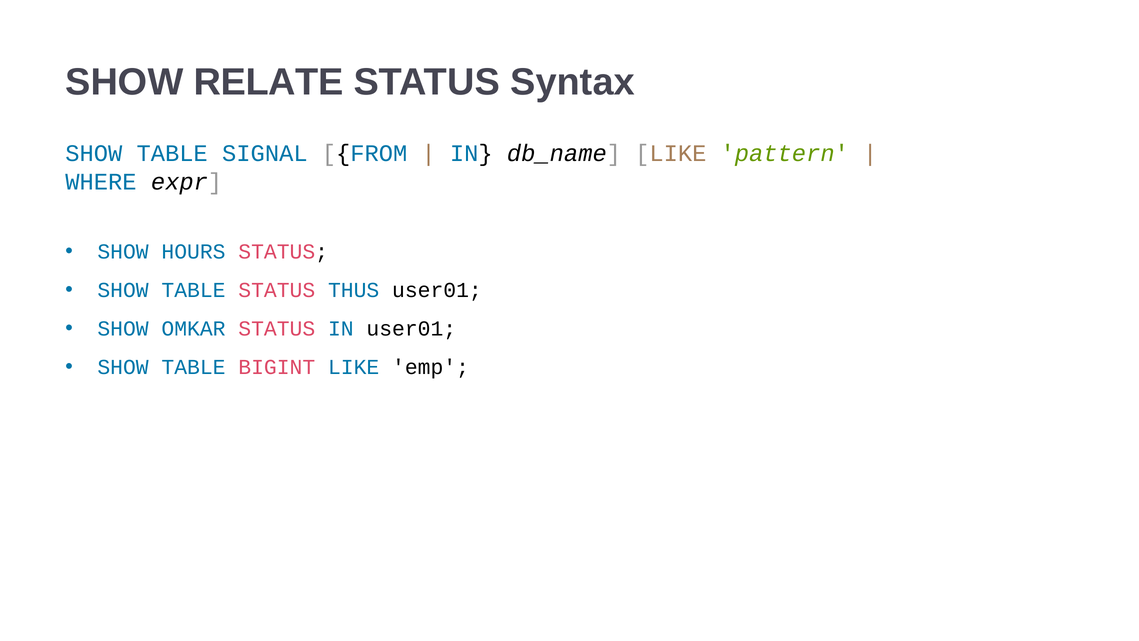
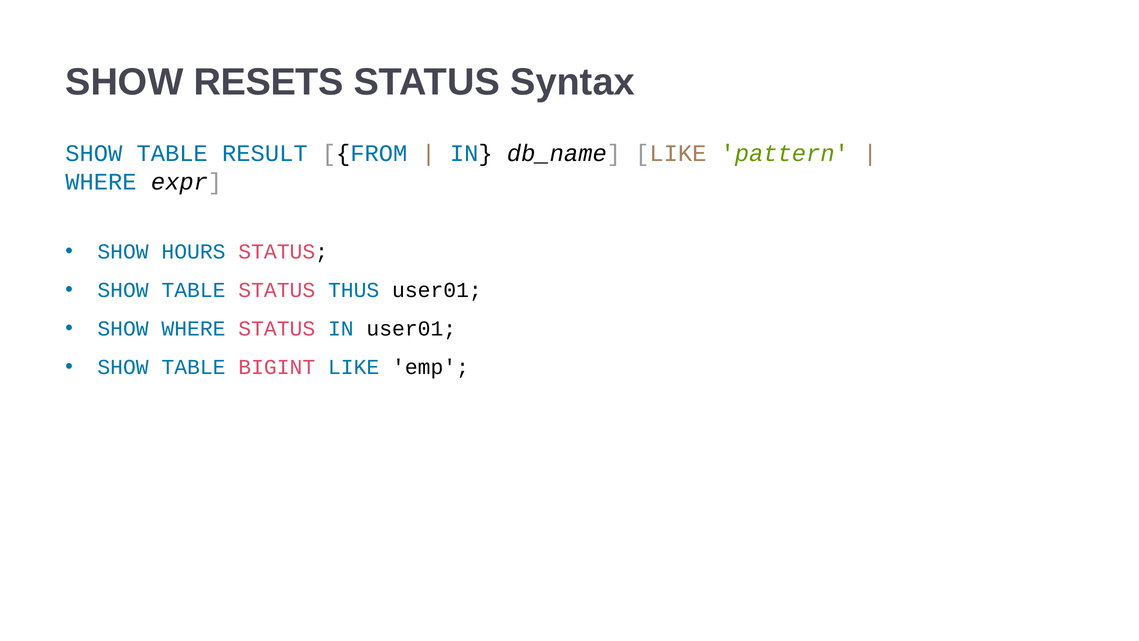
RELATE: RELATE -> RESETS (269, 82)
SIGNAL: SIGNAL -> RESULT (265, 154)
SHOW OMKAR: OMKAR -> WHERE (193, 329)
